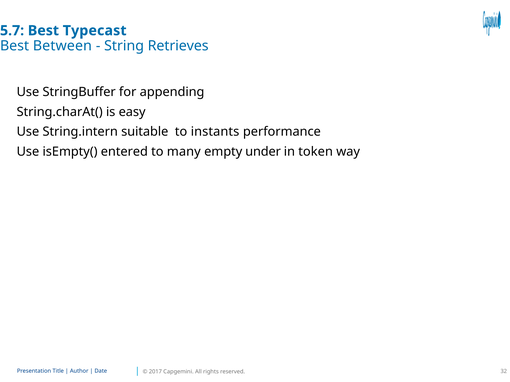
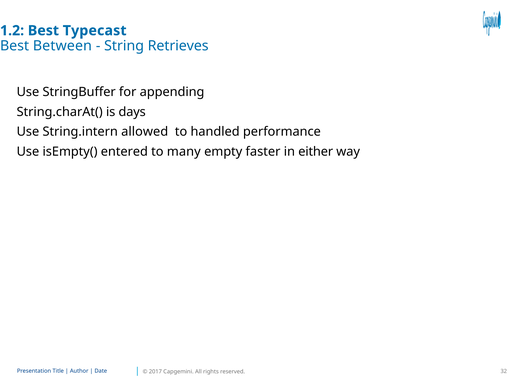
5.7: 5.7 -> 1.2 (12, 31)
easy: easy -> days (132, 112)
suitable: suitable -> allowed (145, 132)
instants: instants -> handled (215, 132)
under: under -> faster (263, 152)
token: token -> either (316, 152)
